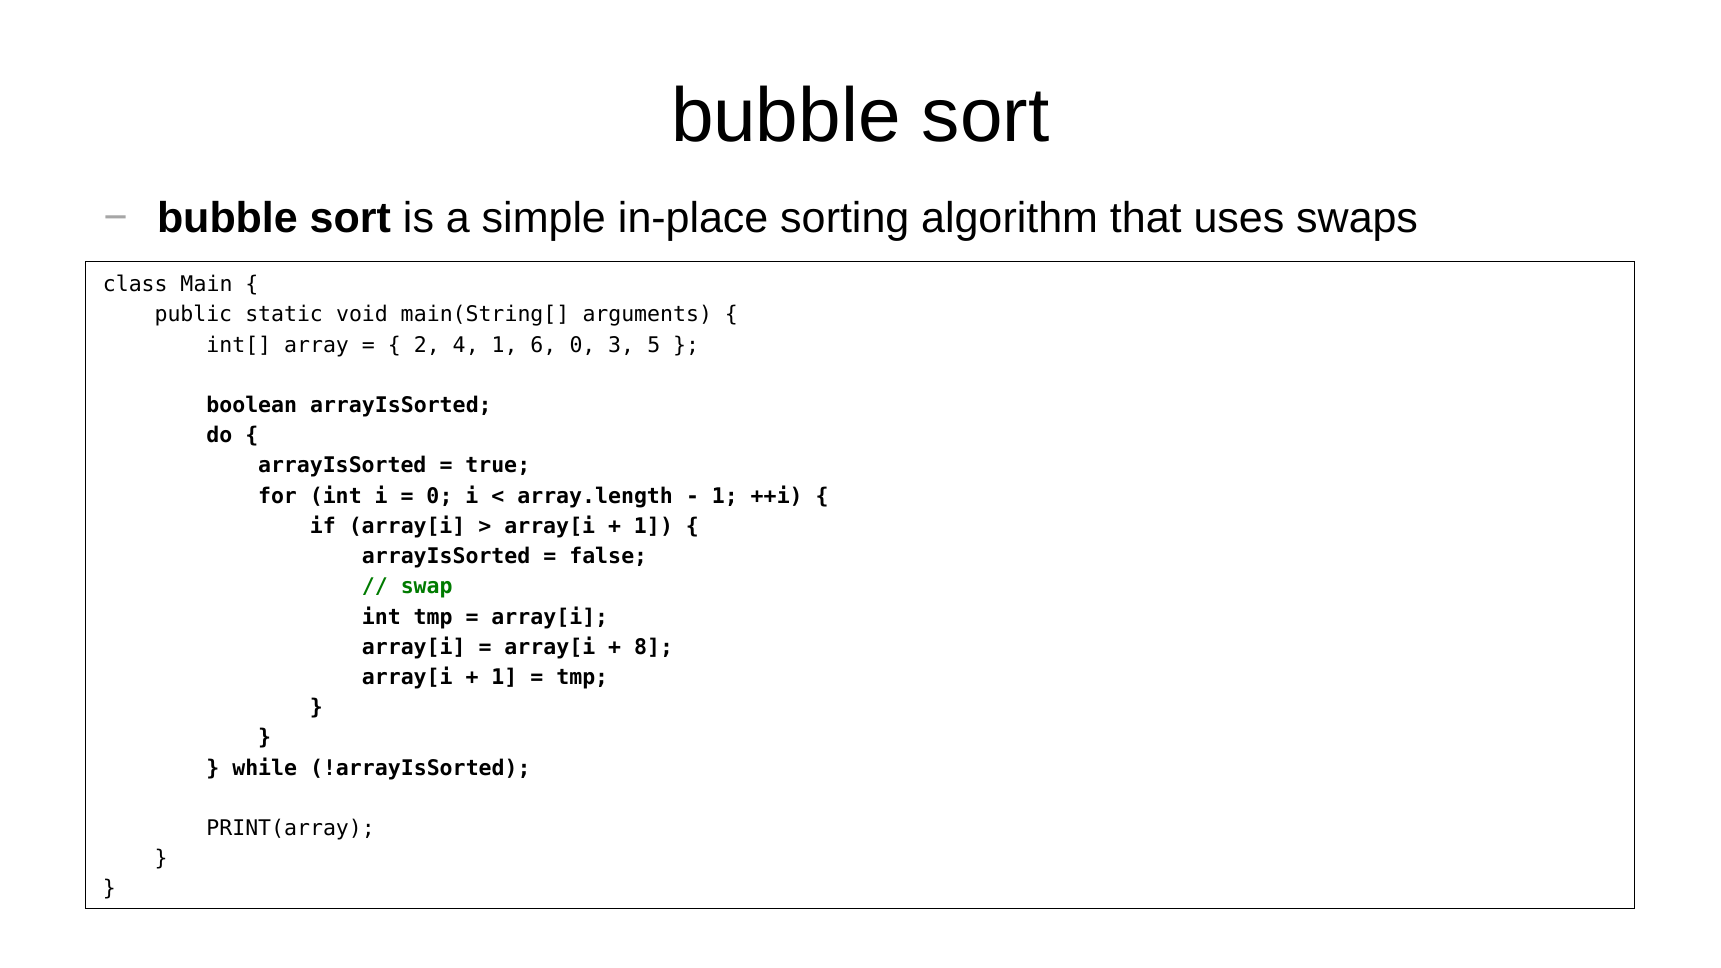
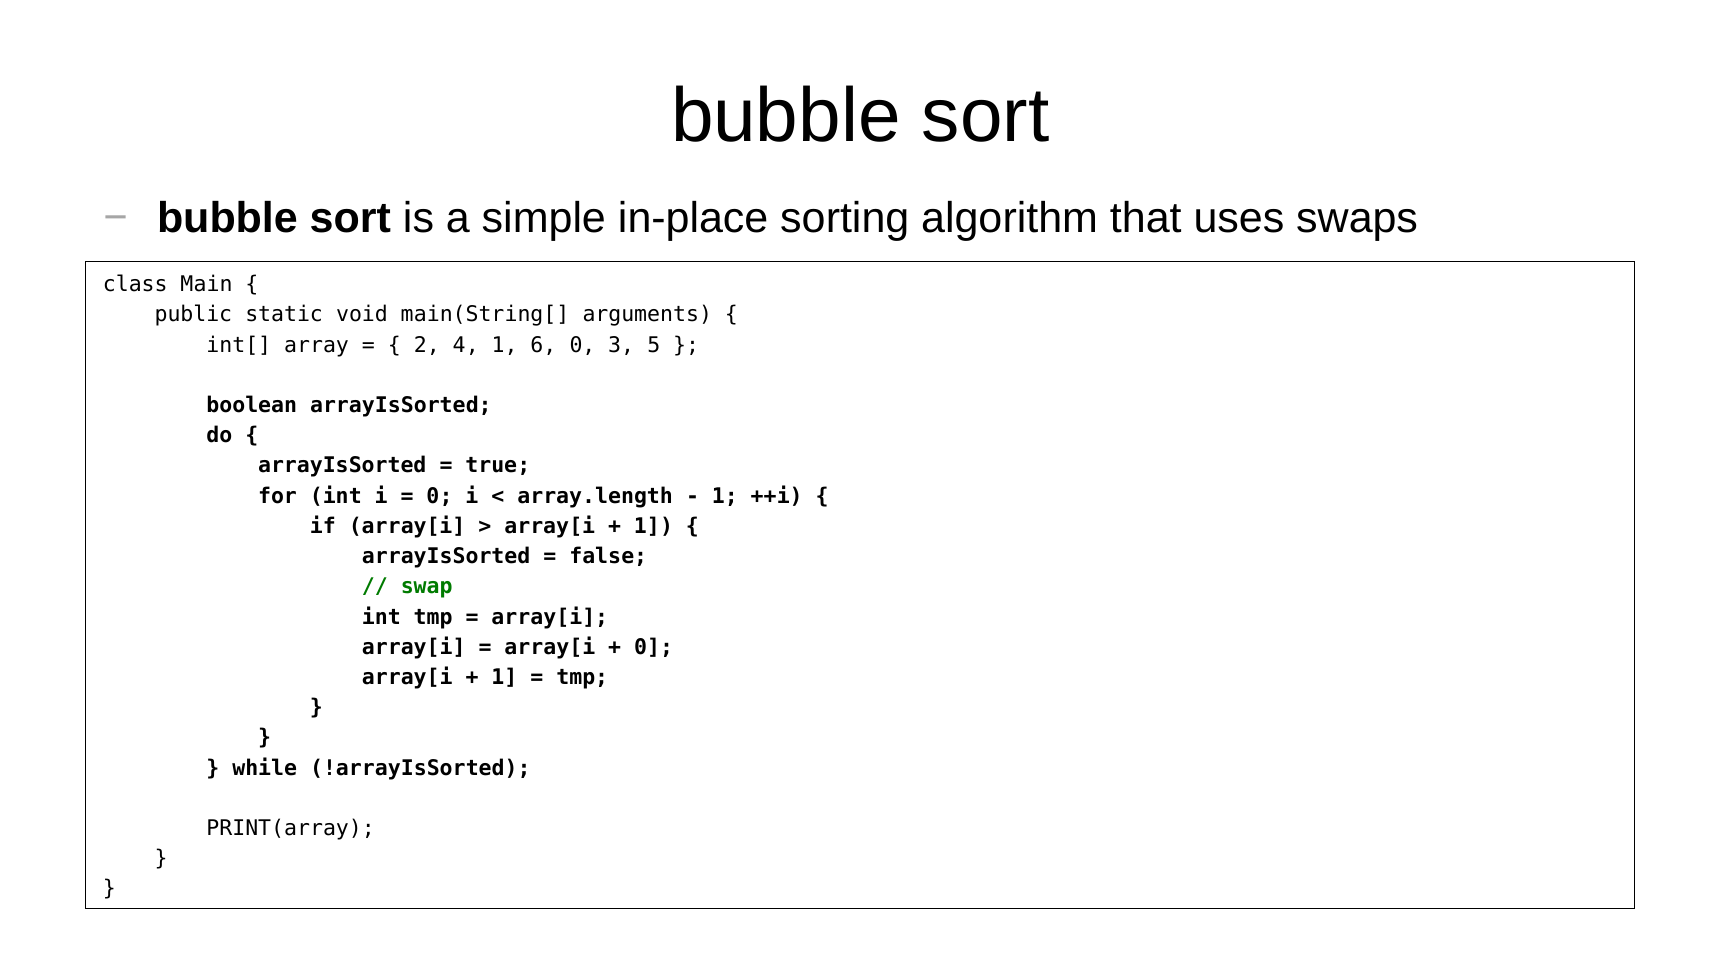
8: 8 -> 0 (654, 647)
